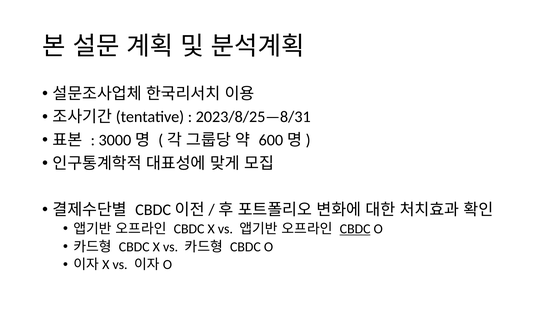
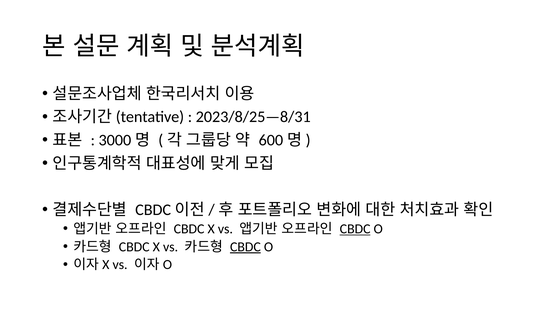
CBDC underline: none -> present (245, 247)
